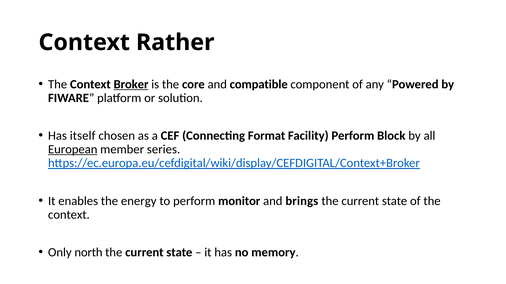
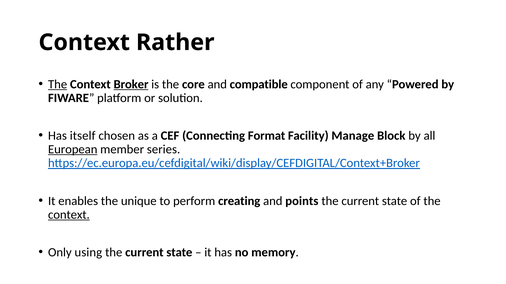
The underline: none -> present (58, 84)
Facility Perform: Perform -> Manage (353, 136)
energy: energy -> unique (139, 201)
monitor: monitor -> creating (239, 201)
brings: brings -> points (302, 201)
context underline: none -> present (69, 215)
north: north -> using (88, 253)
